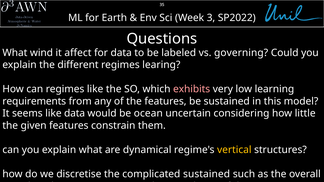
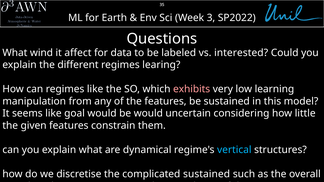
governing: governing -> interested (241, 53)
requirements: requirements -> manipulation (34, 101)
like data: data -> goal (75, 114)
be ocean: ocean -> would (148, 114)
vertical colour: yellow -> light blue (234, 150)
